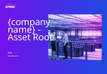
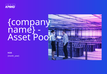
Root: Root -> Poor (43, 37)
